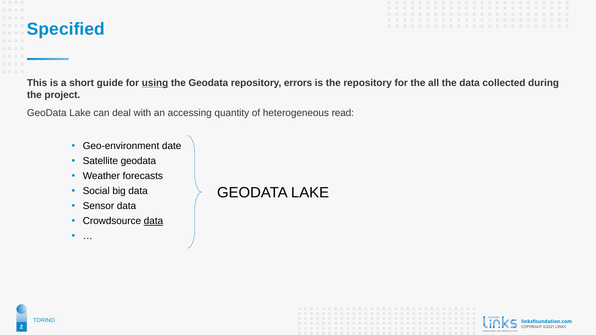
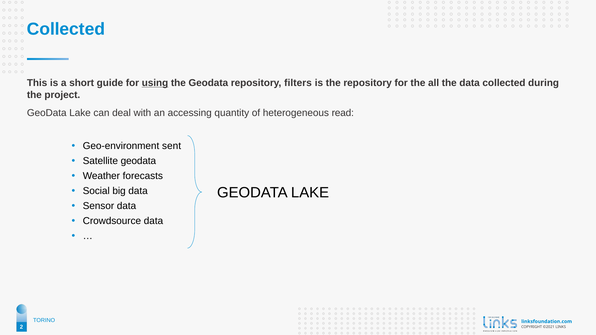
Specified: Specified -> Collected (66, 29)
errors: errors -> filters (298, 83)
date: date -> sent (172, 146)
data underline: present -> none (153, 221)
